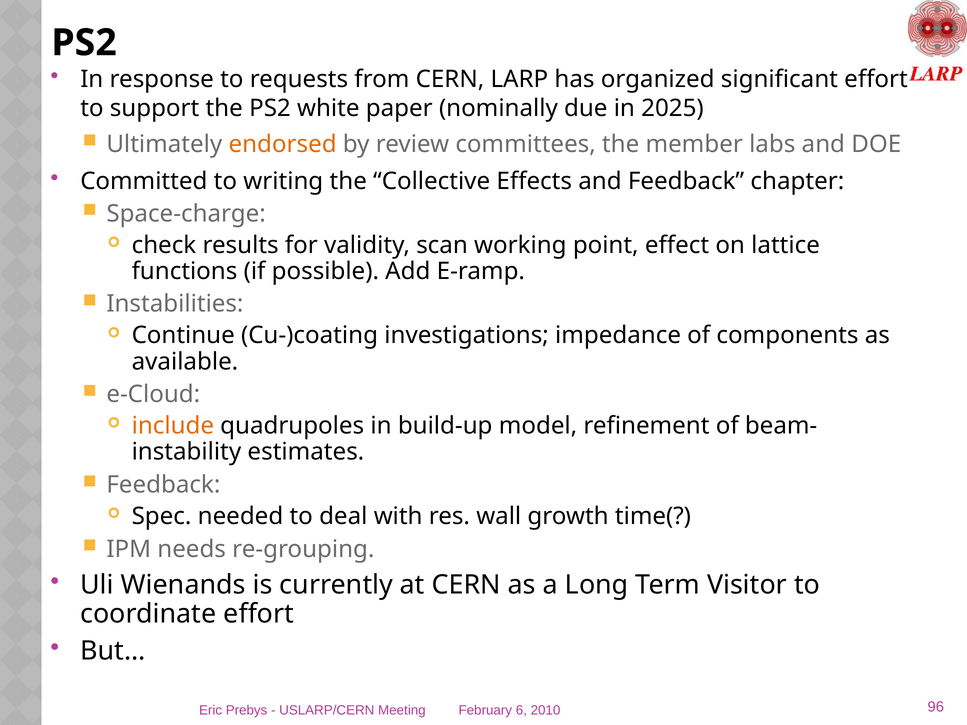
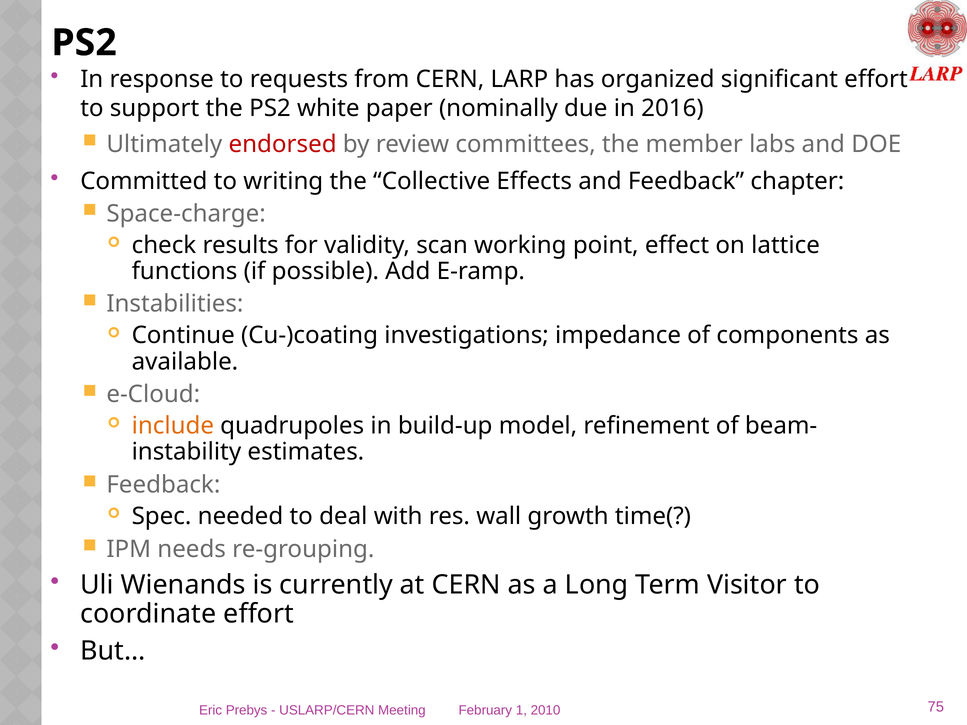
2025: 2025 -> 2016 (672, 108)
endorsed colour: orange -> red (283, 144)
6: 6 -> 1 (521, 710)
96: 96 -> 75 (936, 707)
